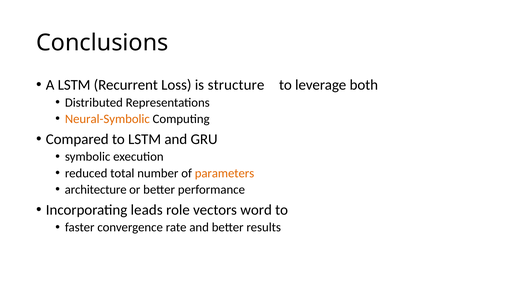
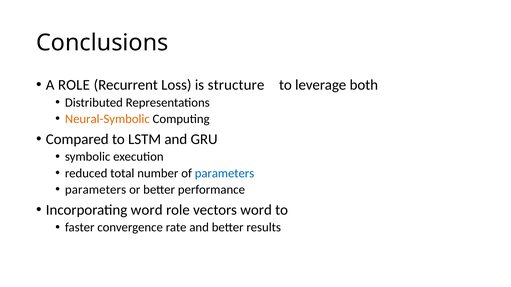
A LSTM: LSTM -> ROLE (74, 85)
parameters colour: orange -> blue (224, 173)
architecture: architecture -> parameters (96, 190)
Incorporating leads: leads -> word (147, 210)
